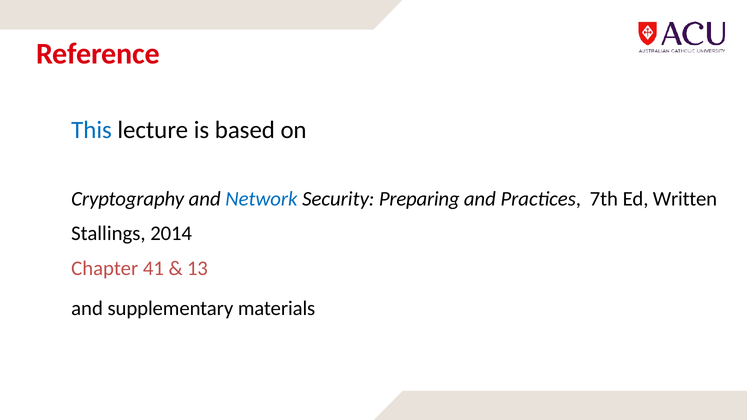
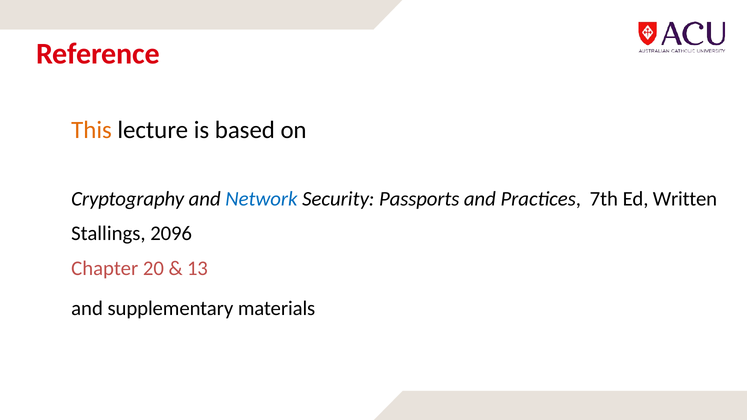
This colour: blue -> orange (92, 130)
Preparing: Preparing -> Passports (419, 199)
2014: 2014 -> 2096 (171, 234)
41: 41 -> 20 (153, 269)
